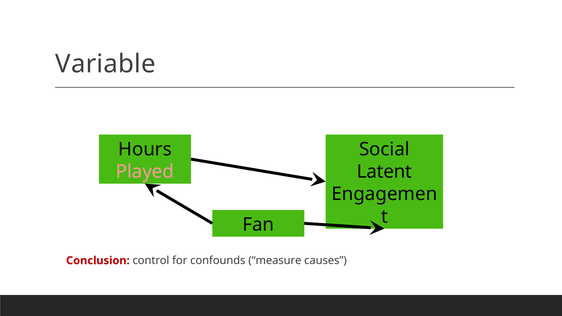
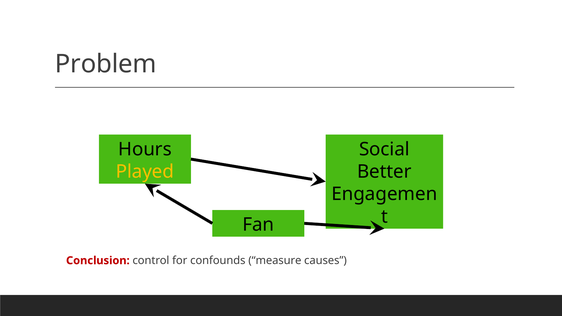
Variable: Variable -> Problem (106, 64)
Played colour: pink -> yellow (145, 172)
Latent: Latent -> Better (384, 172)
